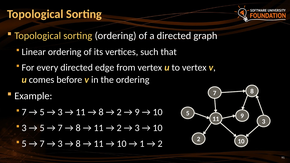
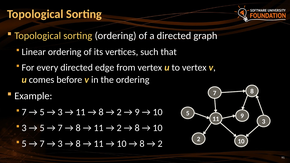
3: 3 -> 8 (137, 128)
1: 1 -> 8 (142, 144)
